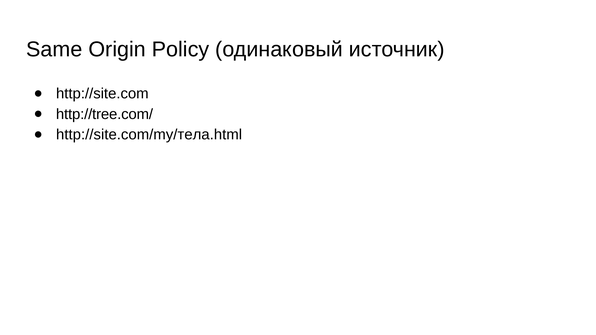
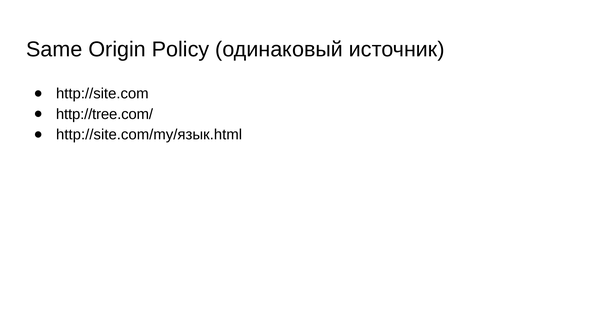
http://site.com/my/тела.html: http://site.com/my/тела.html -> http://site.com/my/язык.html (149, 135)
